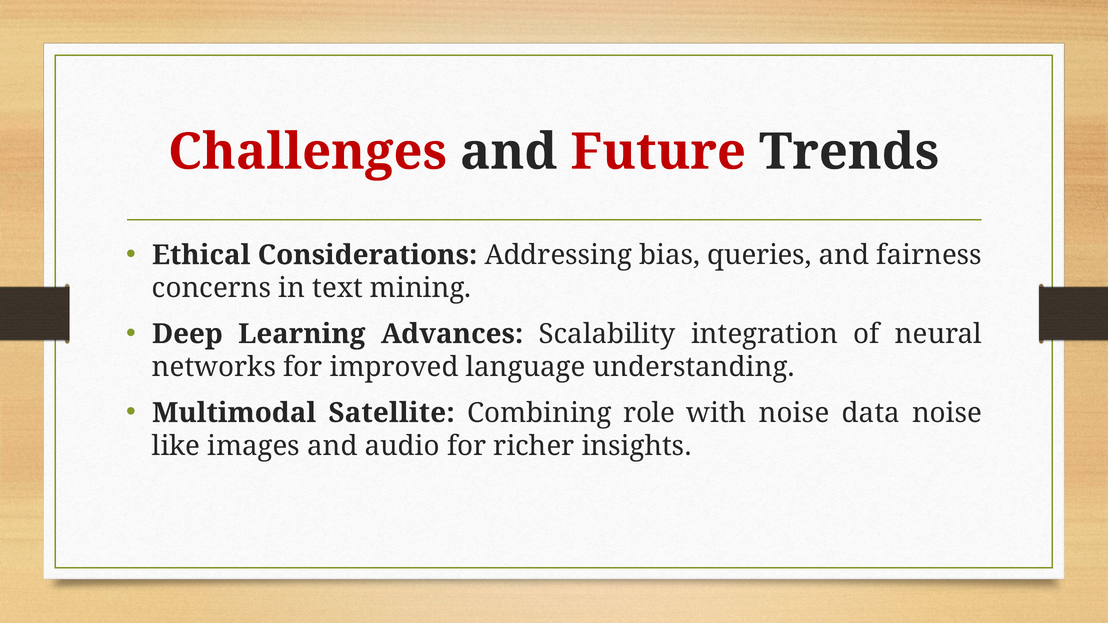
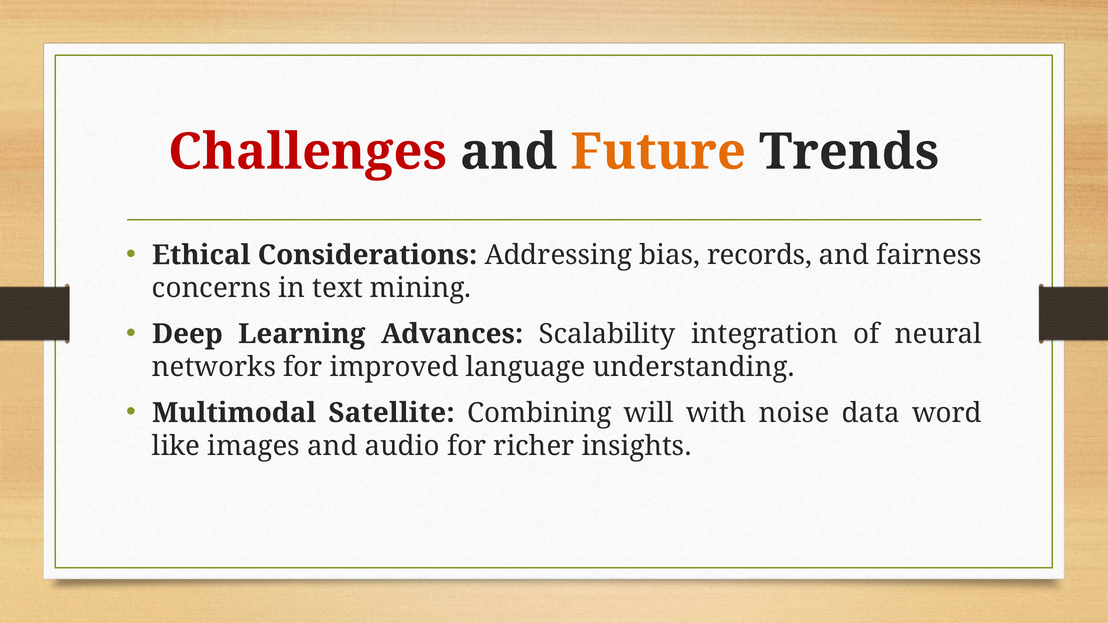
Future colour: red -> orange (658, 152)
queries: queries -> records (760, 255)
role: role -> will (649, 413)
data noise: noise -> word (947, 413)
